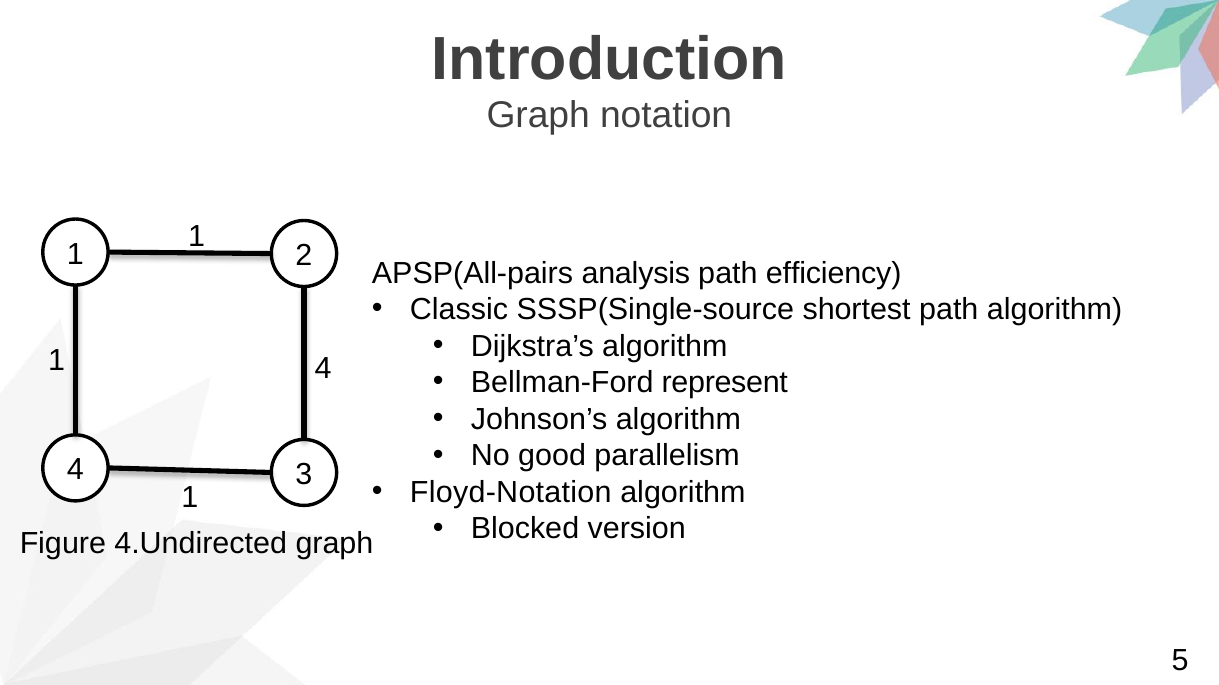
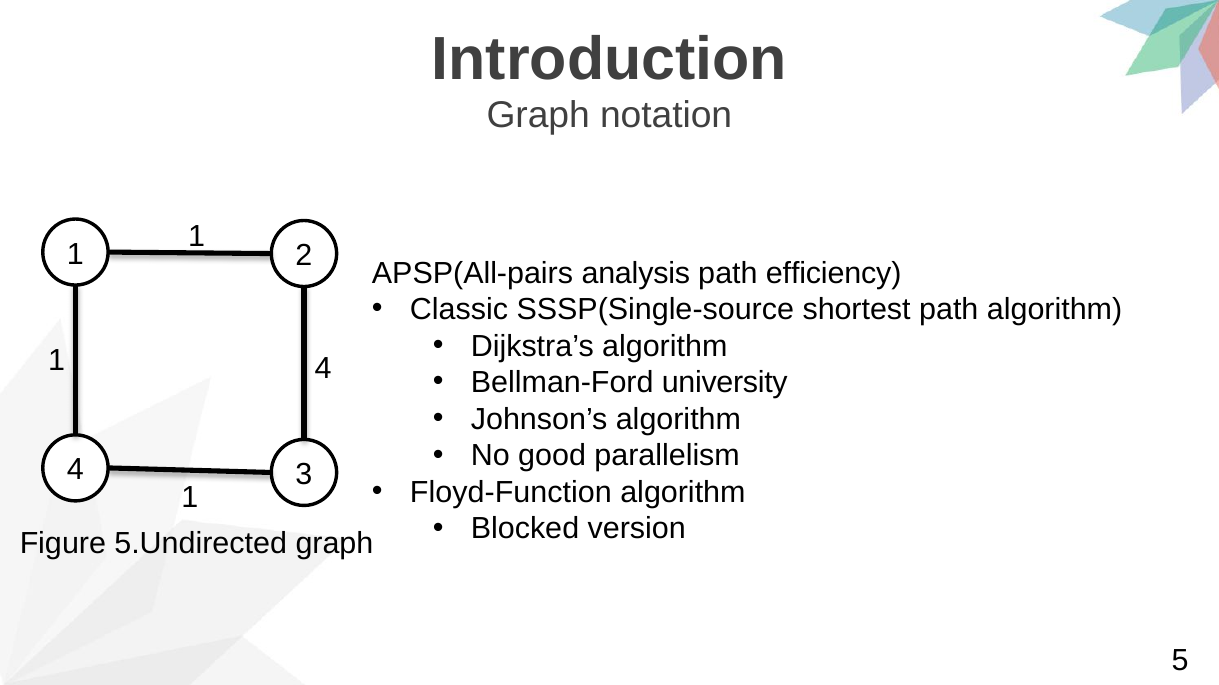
represent: represent -> university (725, 383)
Floyd-Notation: Floyd-Notation -> Floyd-Function (511, 493)
4.Undirected: 4.Undirected -> 5.Undirected (201, 544)
